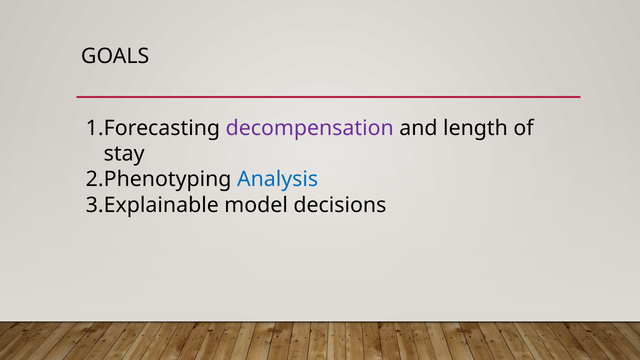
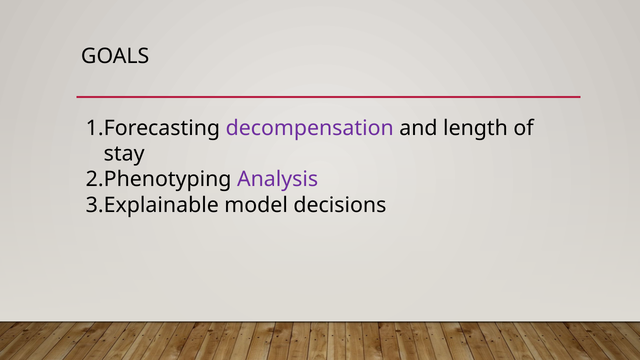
Analysis colour: blue -> purple (278, 179)
